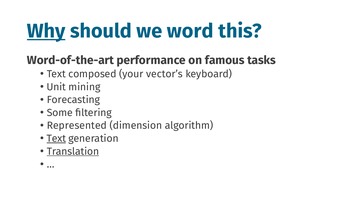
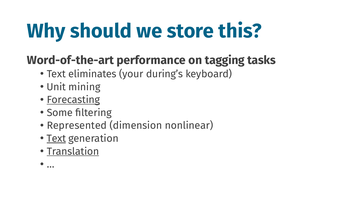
Why underline: present -> none (46, 31)
word: word -> store (190, 31)
famous: famous -> tagging (225, 60)
composed: composed -> eliminates (92, 74)
vector’s: vector’s -> during’s (164, 74)
Forecasting underline: none -> present (73, 100)
algorithm: algorithm -> nonlinear (189, 126)
